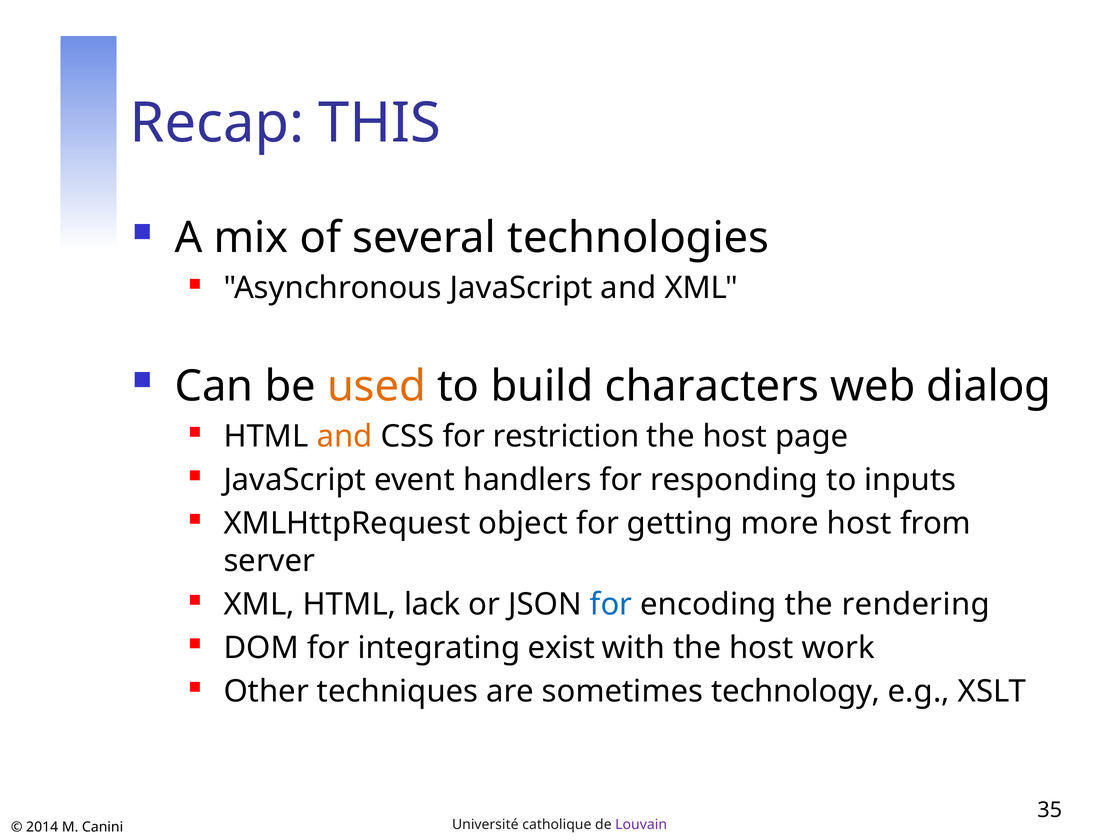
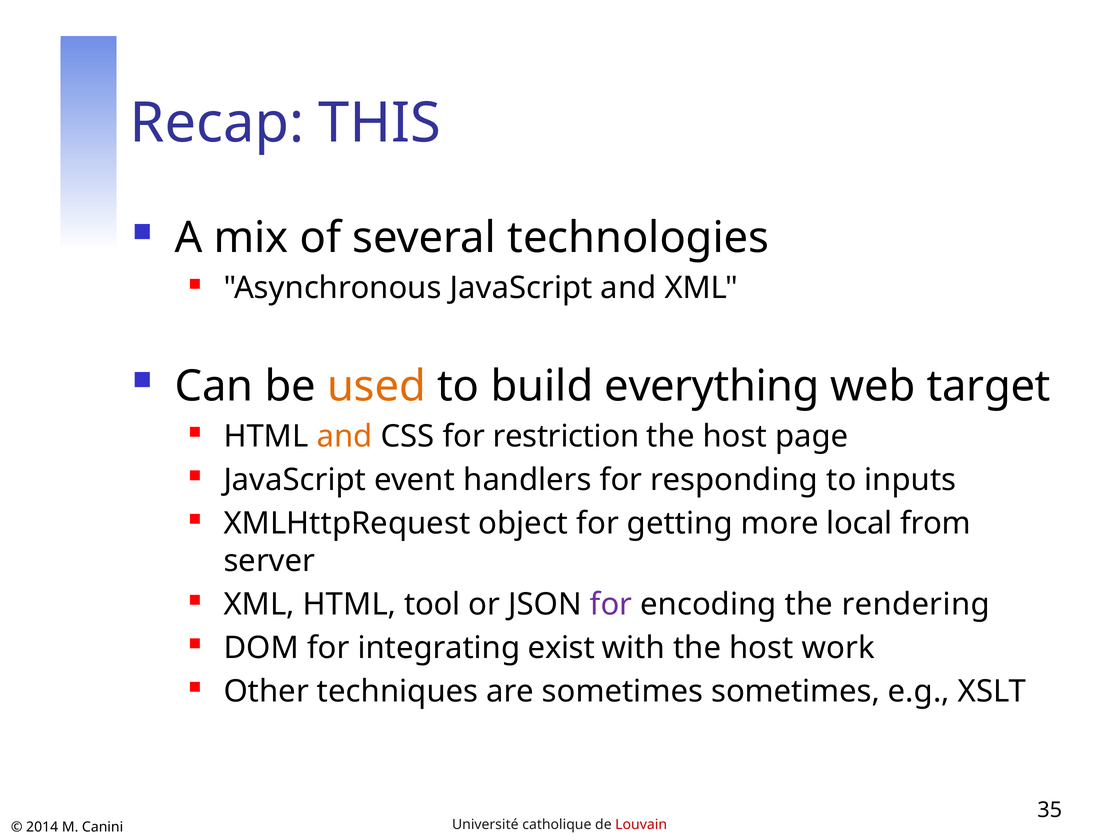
characters: characters -> everything (712, 386)
dialog: dialog -> target (989, 386)
more host: host -> local (859, 523)
lack: lack -> tool (432, 604)
for colour: blue -> purple (611, 604)
sometimes technology: technology -> sometimes (796, 691)
Louvain colour: purple -> red (641, 825)
